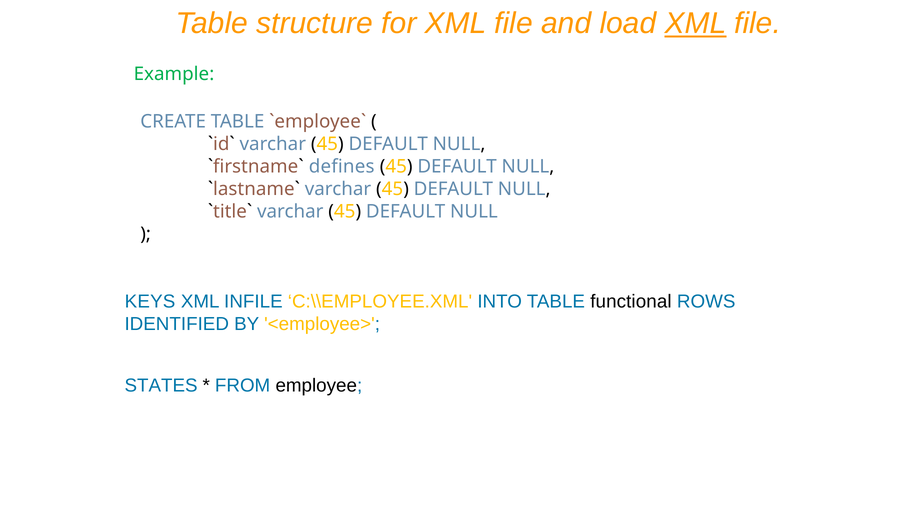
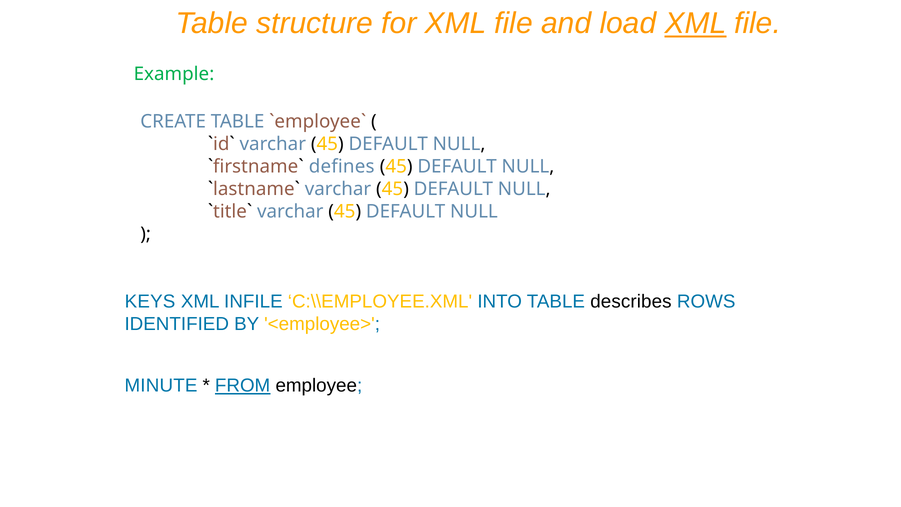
functional: functional -> describes (631, 301)
STATES: STATES -> MINUTE (161, 385)
FROM underline: none -> present (243, 385)
